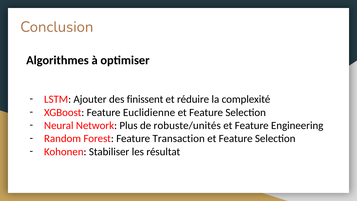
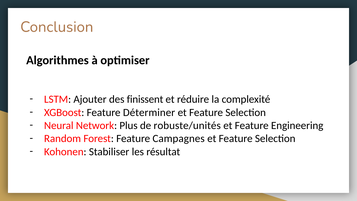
Euclidienne: Euclidienne -> Déterminer (149, 112)
Transaction: Transaction -> Campagnes (179, 138)
